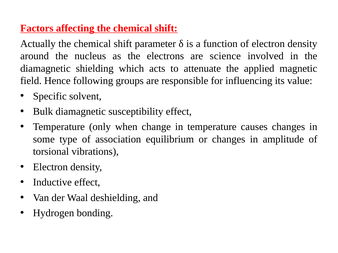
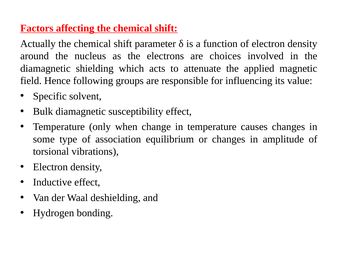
science: science -> choices (225, 56)
